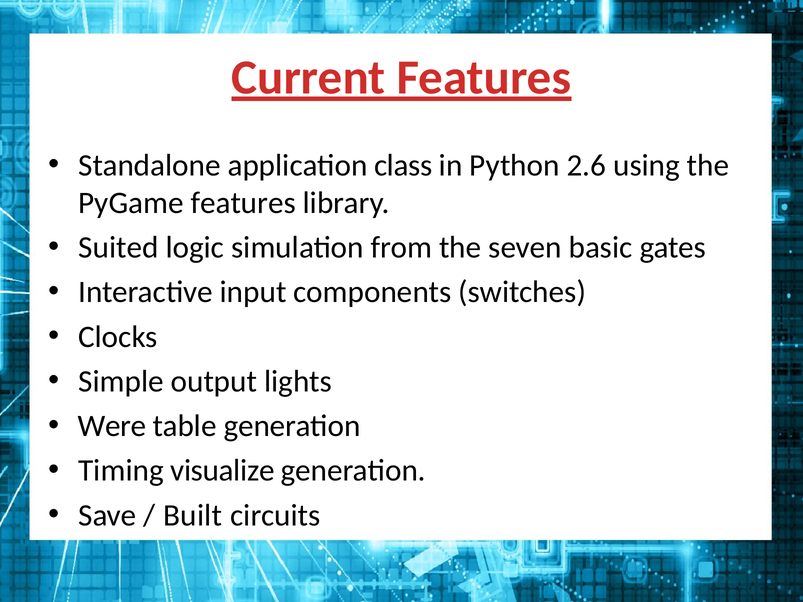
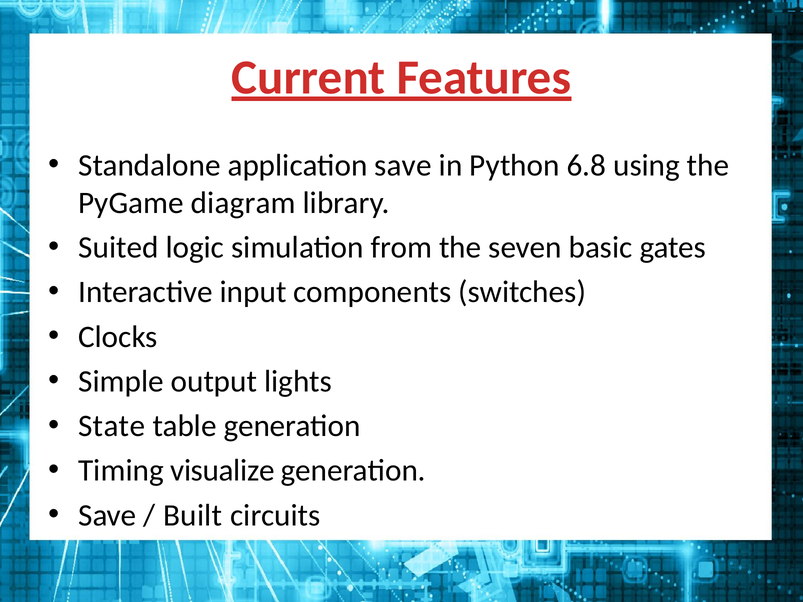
application class: class -> save (403, 165)
2.6: 2.6 -> 6.8 (586, 165)
PyGame features: features -> diagram (243, 203)
Were: Were -> State (112, 426)
